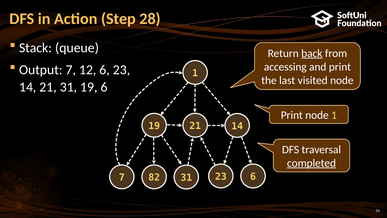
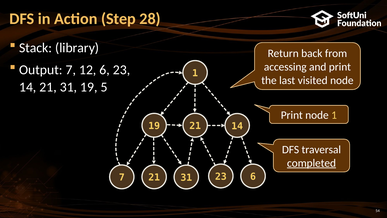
queue: queue -> library (77, 48)
back underline: present -> none (312, 53)
19 6: 6 -> 5 (104, 87)
7 82: 82 -> 21 (154, 177)
